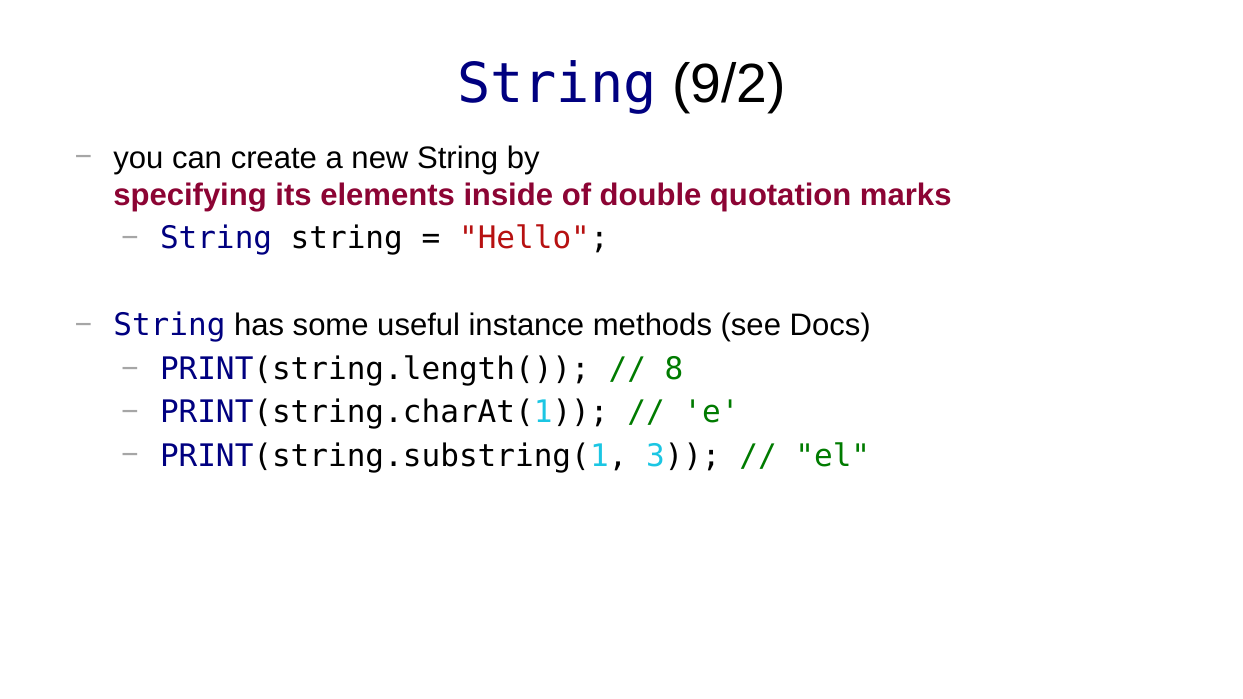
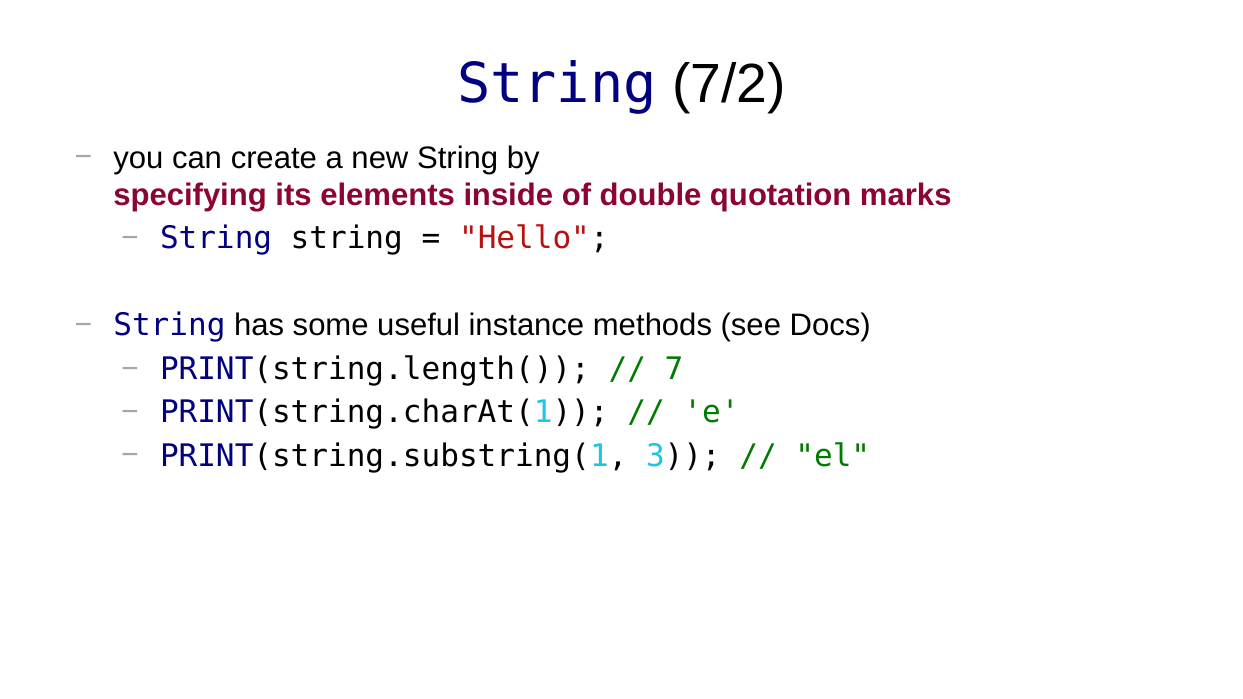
9/2: 9/2 -> 7/2 (729, 84)
8: 8 -> 7 (674, 369)
